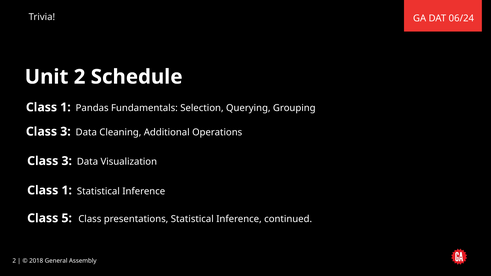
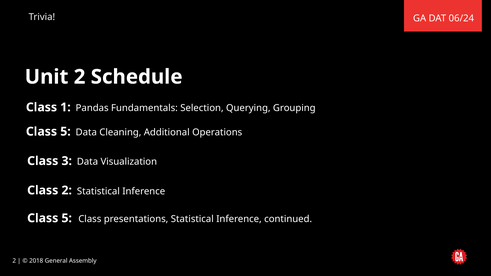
3: 3 -> 5 (65, 132)
1: 1 -> 2 (67, 190)
